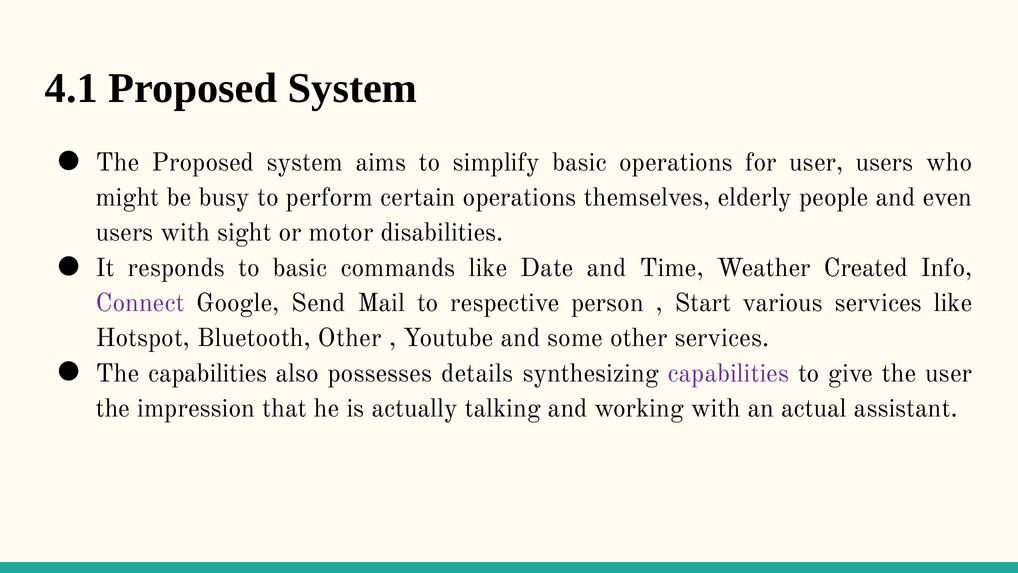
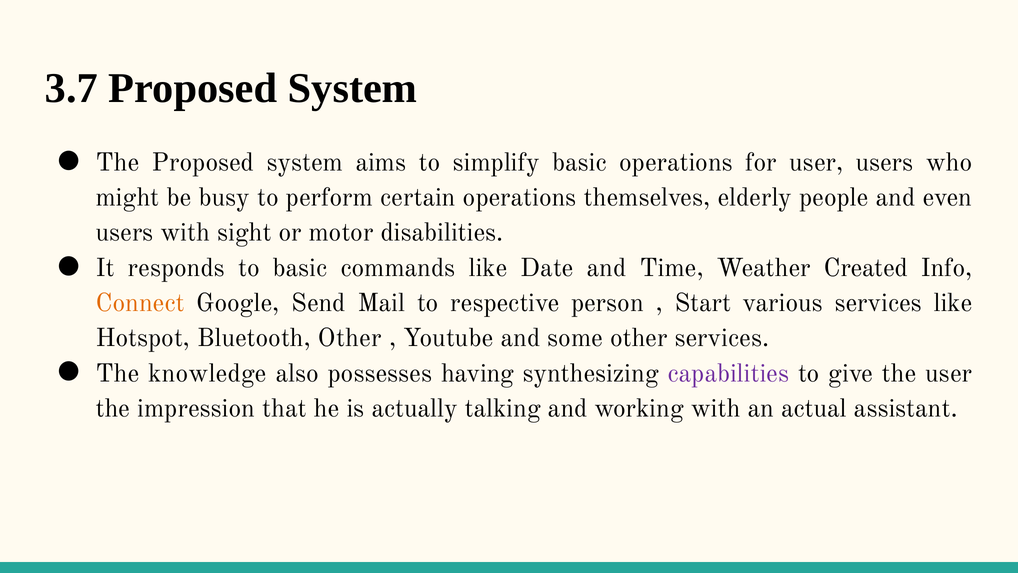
4.1: 4.1 -> 3.7 (71, 88)
Connect colour: purple -> orange (140, 303)
The capabilities: capabilities -> knowledge (208, 373)
details: details -> having (478, 373)
